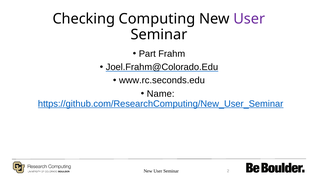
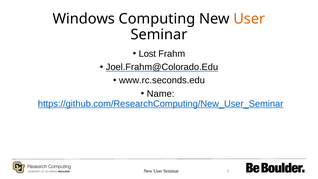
Checking: Checking -> Windows (84, 19)
User colour: purple -> orange (249, 19)
Part: Part -> Lost (147, 54)
